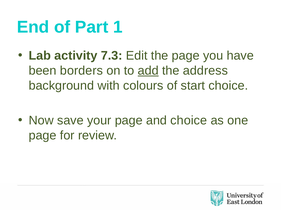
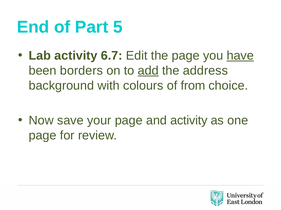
1: 1 -> 5 (118, 27)
7.3: 7.3 -> 6.7 (112, 56)
have underline: none -> present (240, 56)
start: start -> from (193, 86)
and choice: choice -> activity (189, 121)
